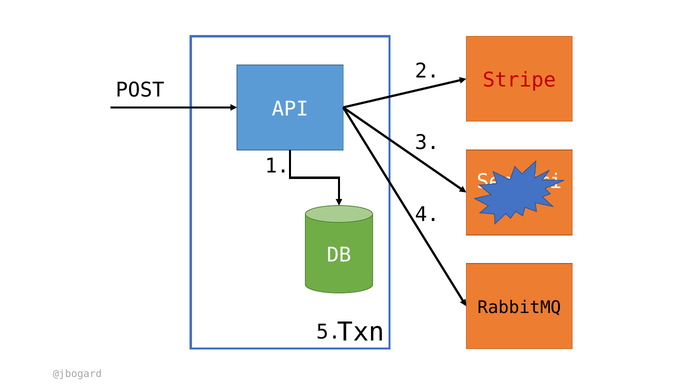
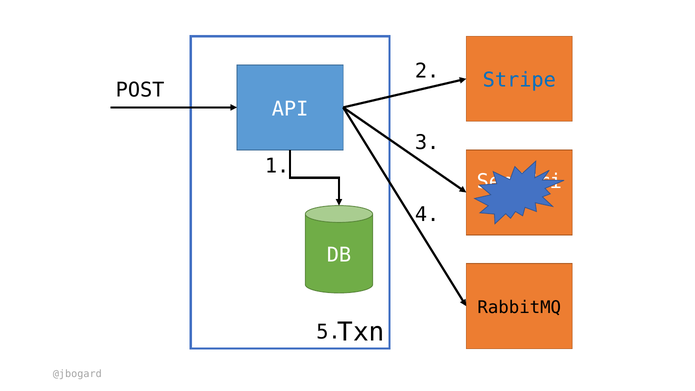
Stripe colour: red -> blue (519, 80)
